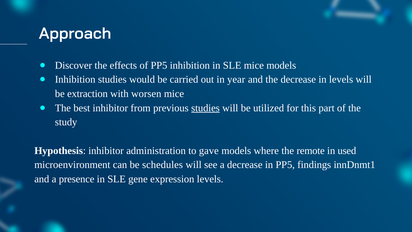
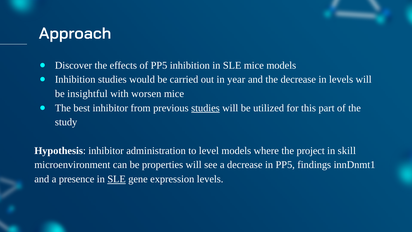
extraction: extraction -> insightful (87, 94)
gave: gave -> level (209, 151)
remote: remote -> project (311, 151)
used: used -> skill (347, 151)
schedules: schedules -> properties (163, 165)
SLE underline: none -> present (117, 179)
